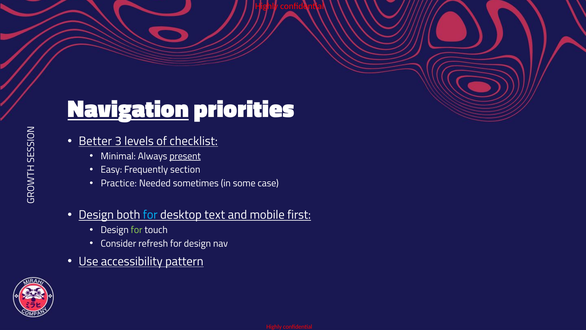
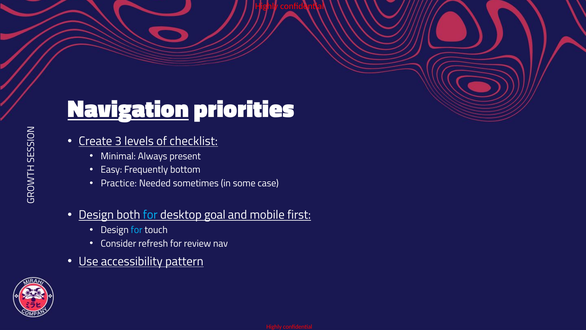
Better: Better -> Create (95, 141)
present underline: present -> none (185, 156)
section: section -> bottom (185, 170)
text: text -> goal (215, 215)
for colour: light green -> light blue (137, 230)
for design: design -> review (197, 243)
